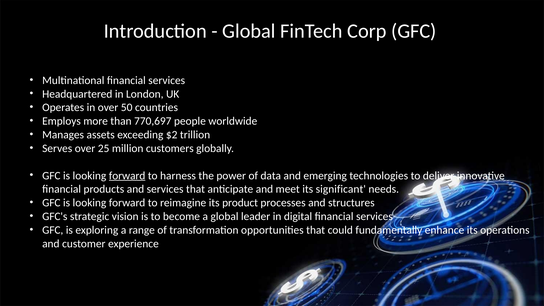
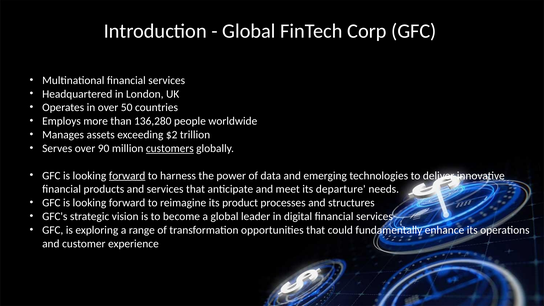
770,697: 770,697 -> 136,280 (153, 121)
25: 25 -> 90 (104, 148)
customers underline: none -> present (170, 148)
significant: significant -> departure (341, 189)
